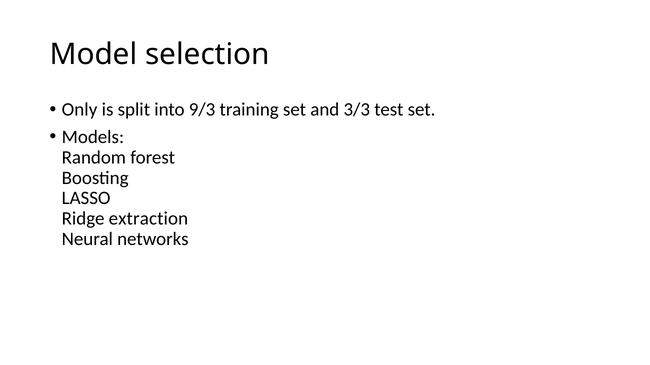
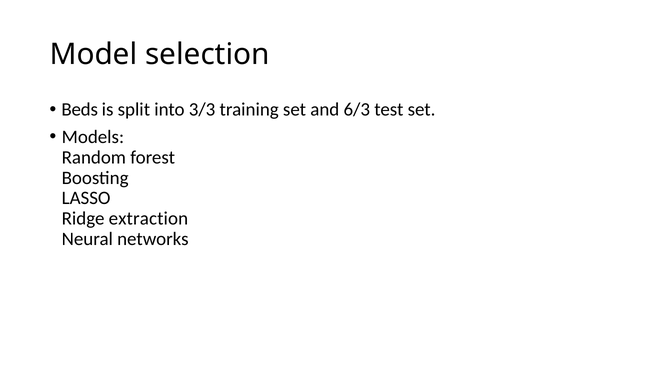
Only: Only -> Beds (80, 110)
9/3: 9/3 -> 3/3 (202, 110)
3/3: 3/3 -> 6/3 (357, 110)
